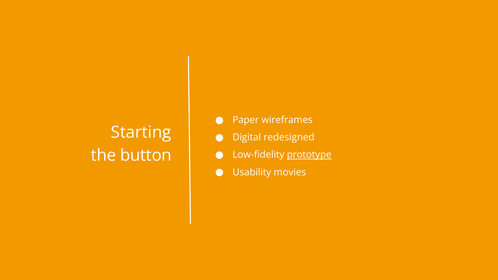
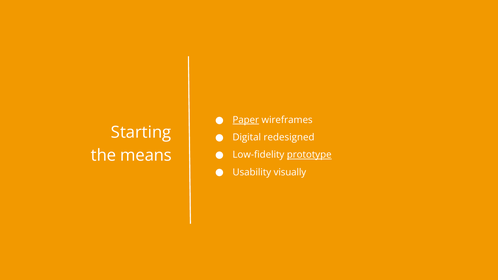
Paper underline: none -> present (246, 120)
button: button -> means (146, 155)
movies: movies -> visually (290, 172)
